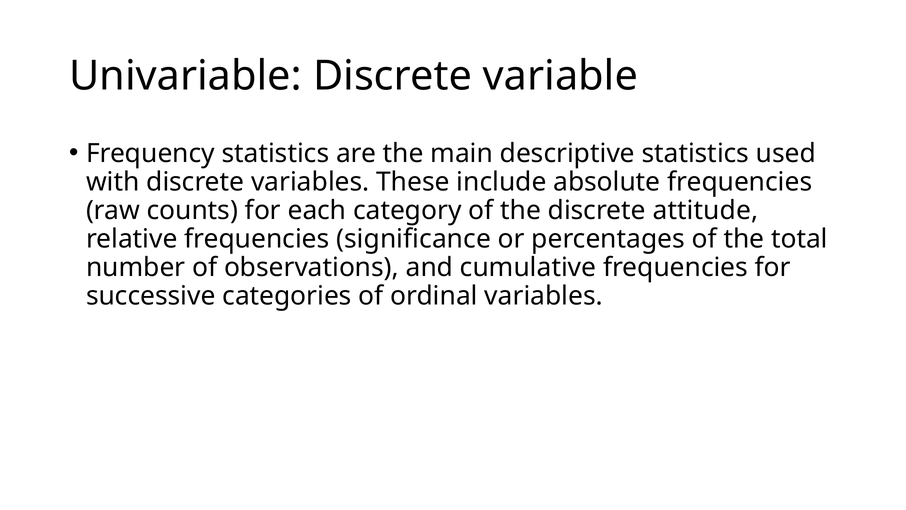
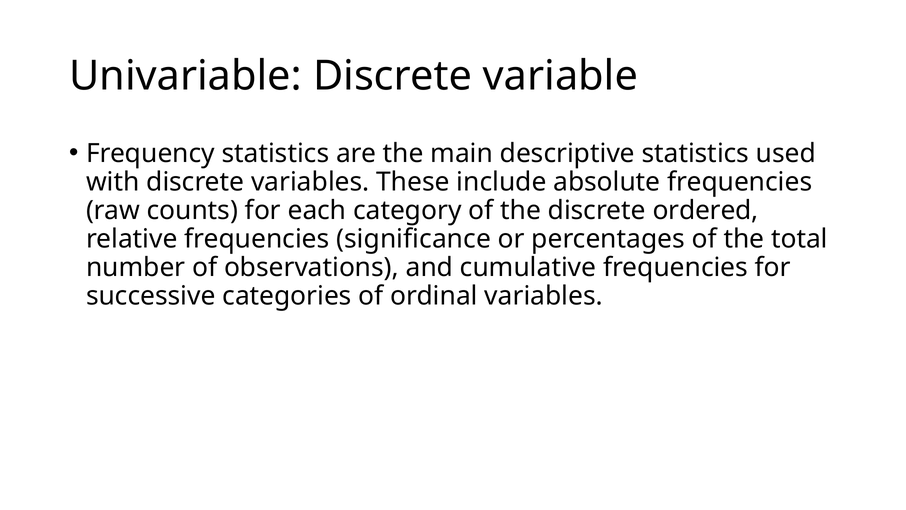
attitude: attitude -> ordered (706, 210)
